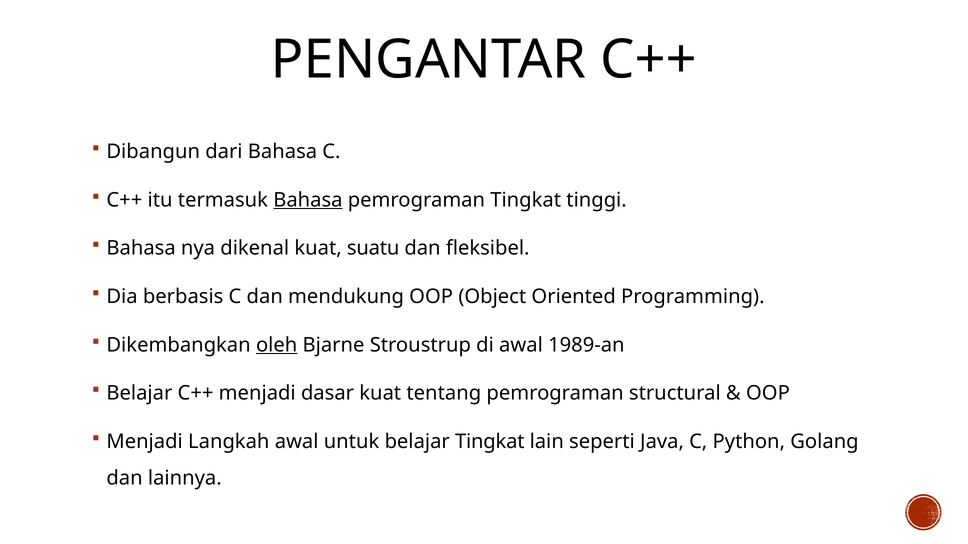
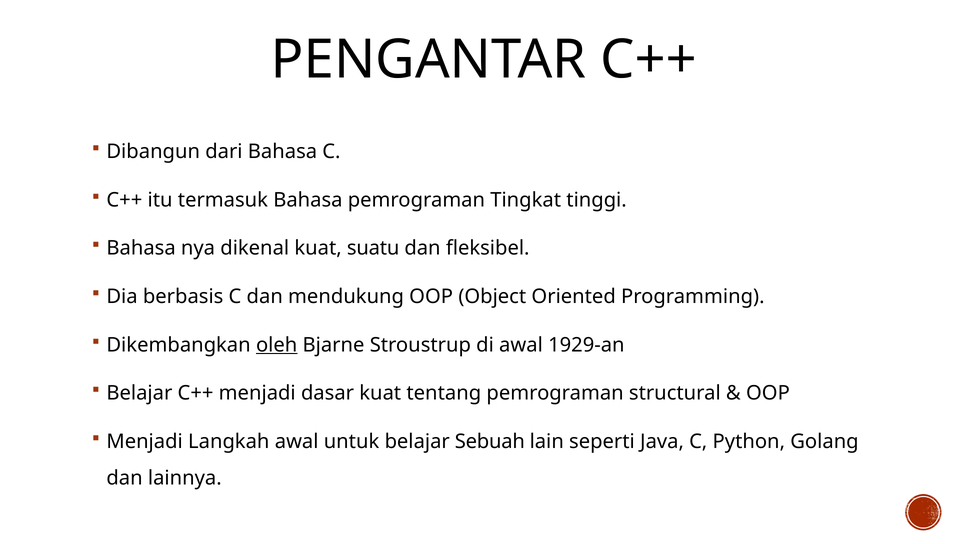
Bahasa underline: present -> none (308, 200)
1989-an: 1989-an -> 1929-an (586, 345)
belajar Tingkat: Tingkat -> Sebuah (490, 442)
